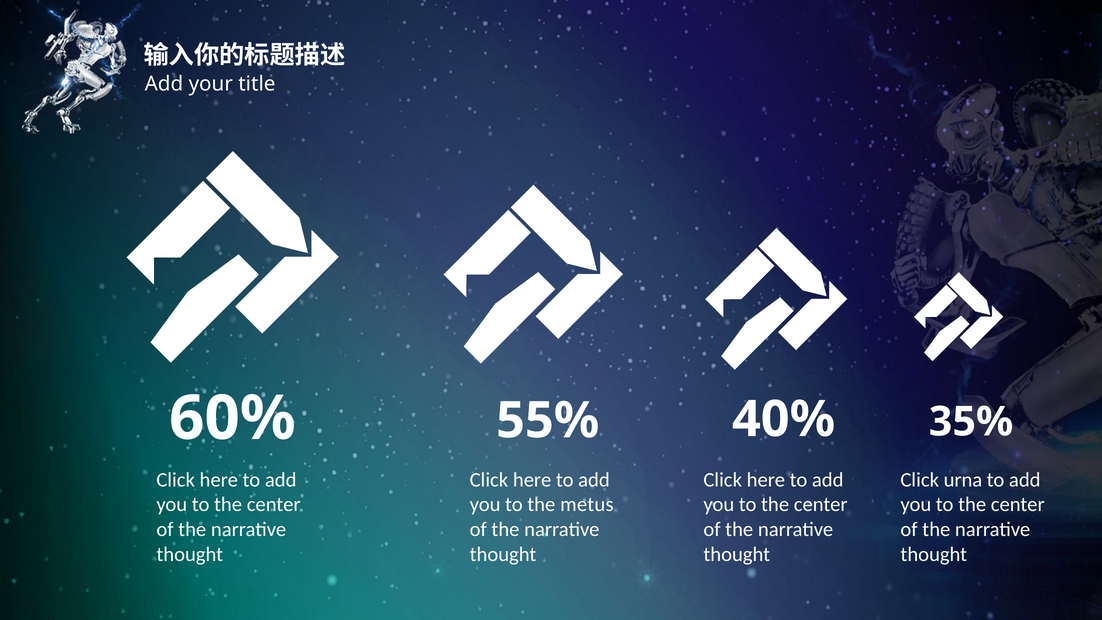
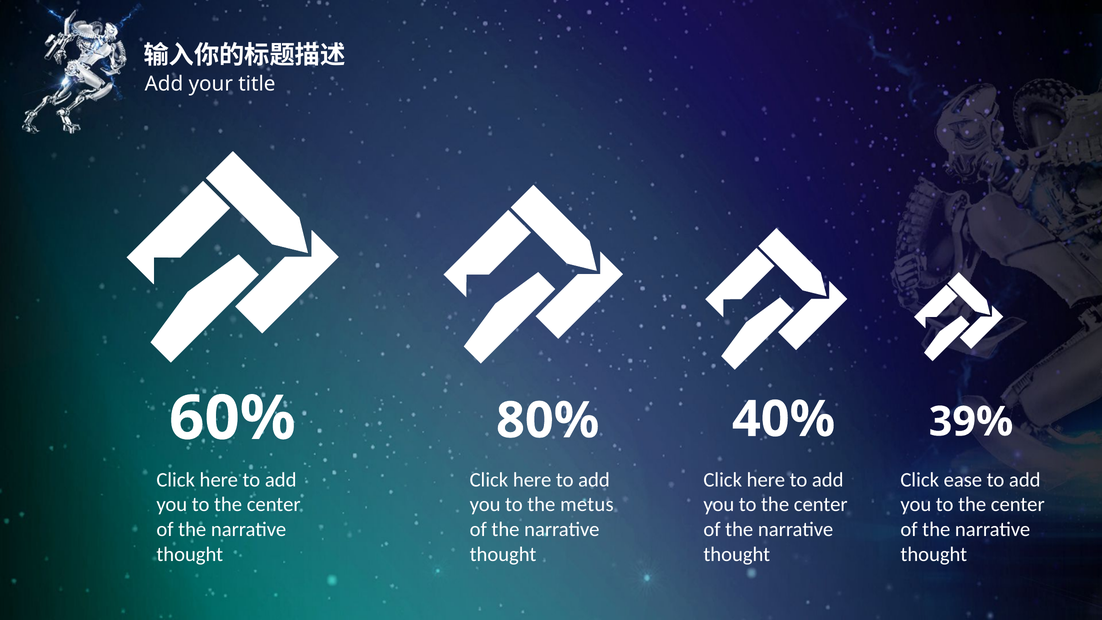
55%: 55% -> 80% (548, 421)
35%: 35% -> 39% (971, 422)
urna: urna -> ease (963, 480)
